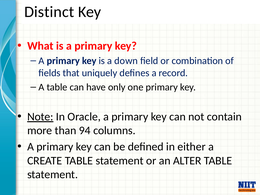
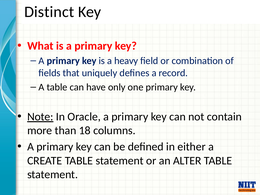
down: down -> heavy (126, 61)
94: 94 -> 18 (85, 131)
